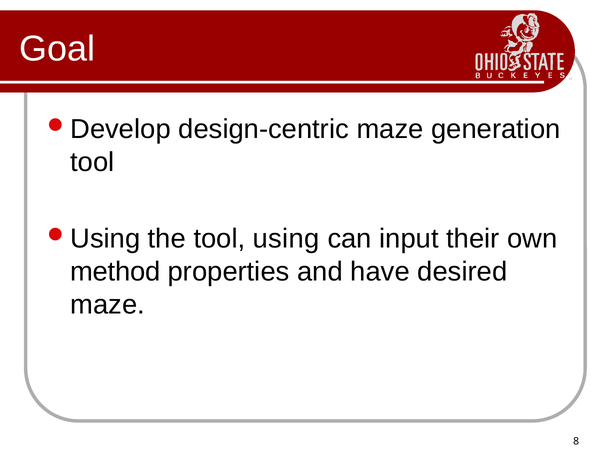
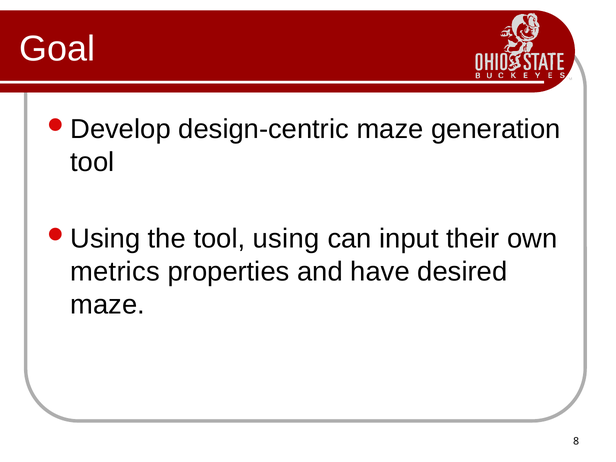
method: method -> metrics (115, 272)
